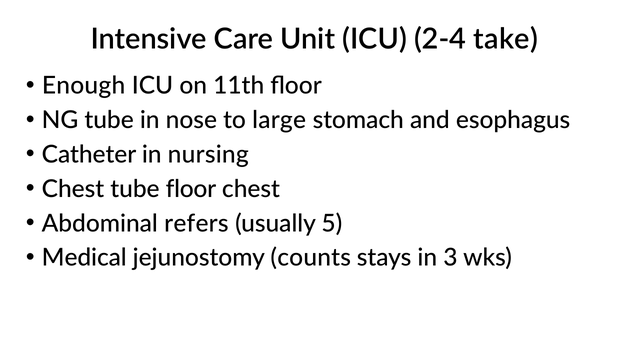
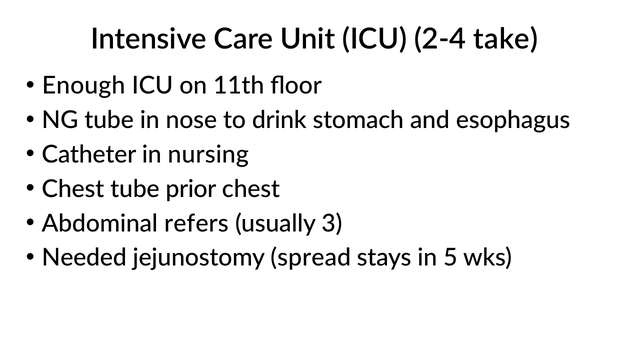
large: large -> drink (279, 120)
tube floor: floor -> prior (191, 189)
5: 5 -> 3 (332, 223)
Medical: Medical -> Needed (84, 258)
counts: counts -> spread (311, 258)
3: 3 -> 5 (450, 258)
